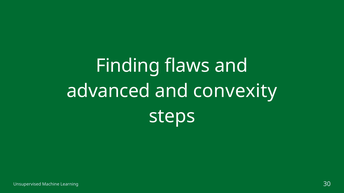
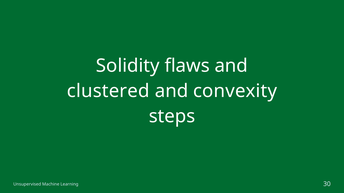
Finding: Finding -> Solidity (128, 66)
advanced: advanced -> clustered (108, 91)
